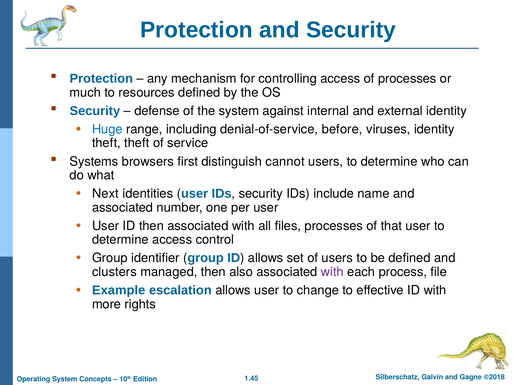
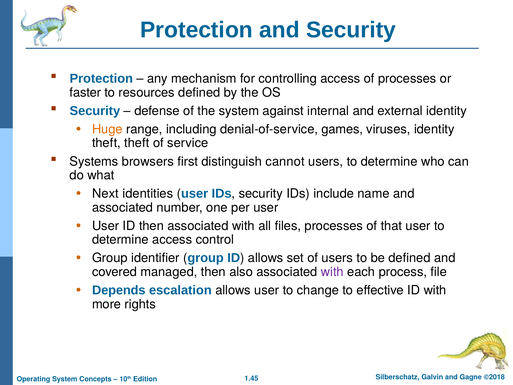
much: much -> faster (85, 92)
Huge colour: blue -> orange (107, 129)
before: before -> games (342, 129)
clusters: clusters -> covered (115, 272)
Example: Example -> Depends (119, 290)
